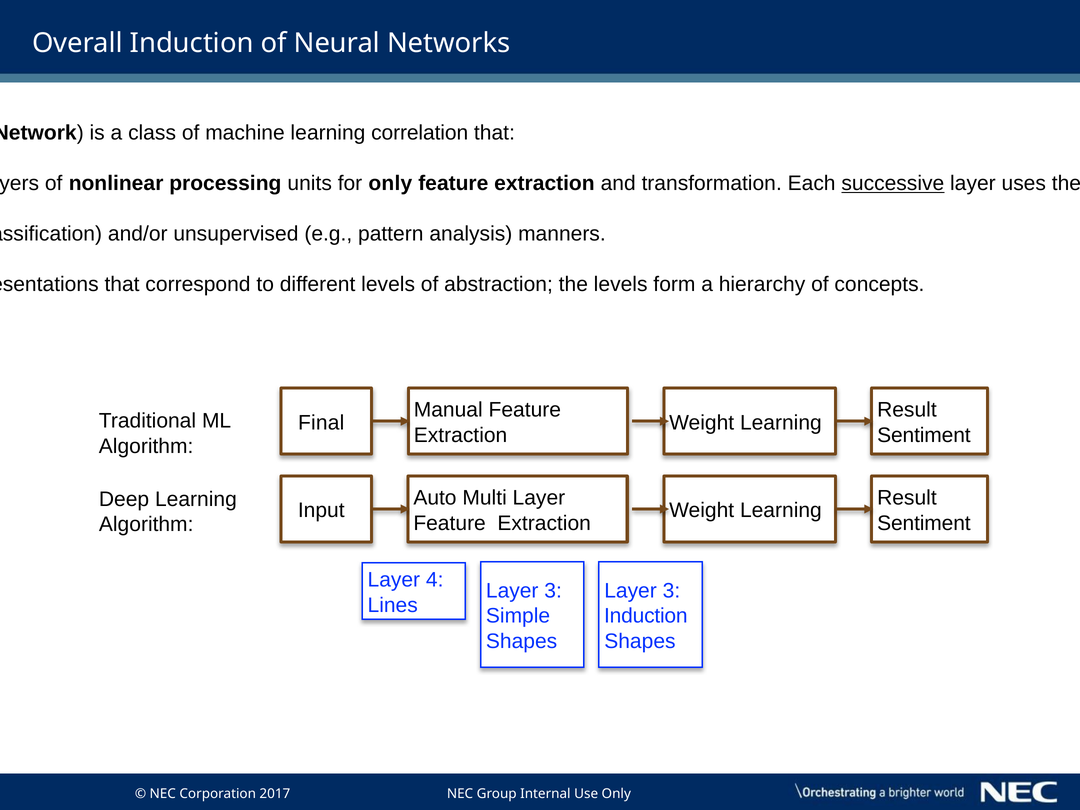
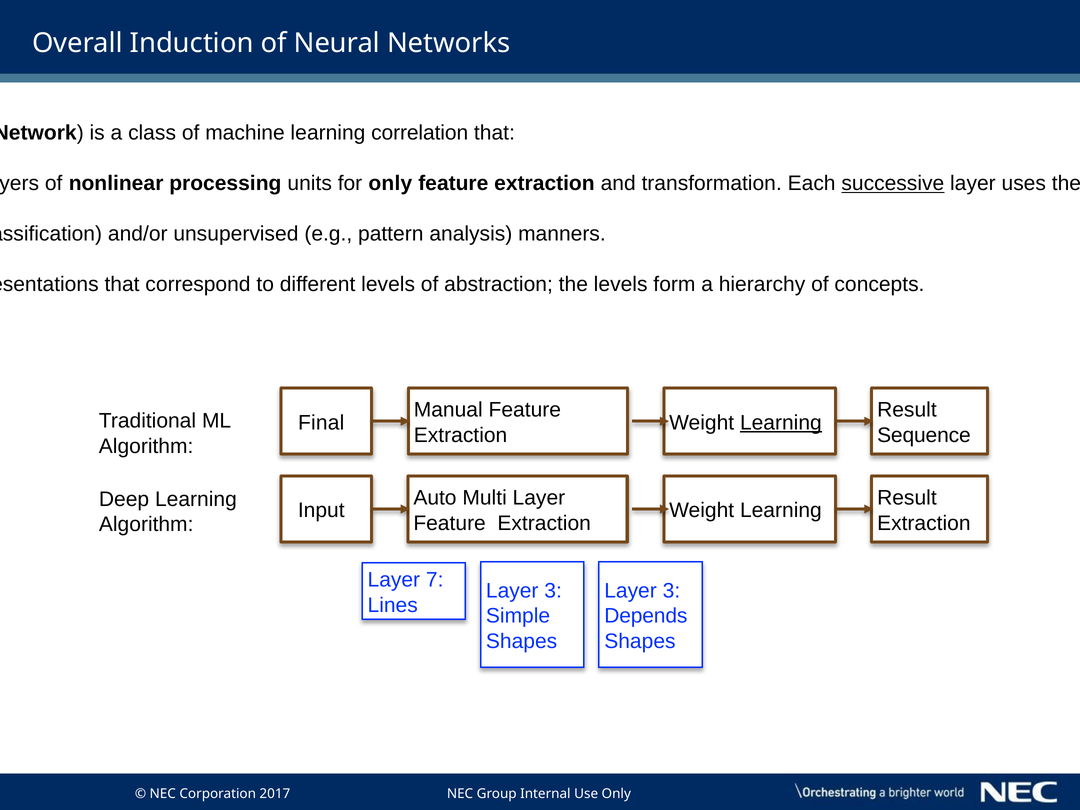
Learning underline: none -> present (781, 423)
Sentiment: Sentiment -> Sequence (924, 435)
Sentiment: Sentiment -> Extraction (924, 523)
4: 4 -> 7 (435, 580)
Induction: Induction -> Depends (646, 616)
